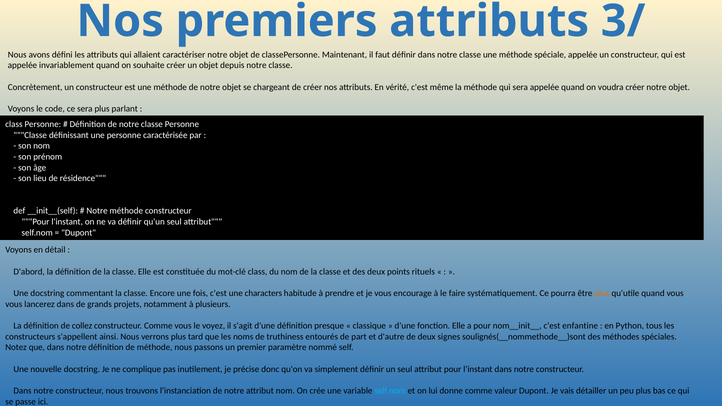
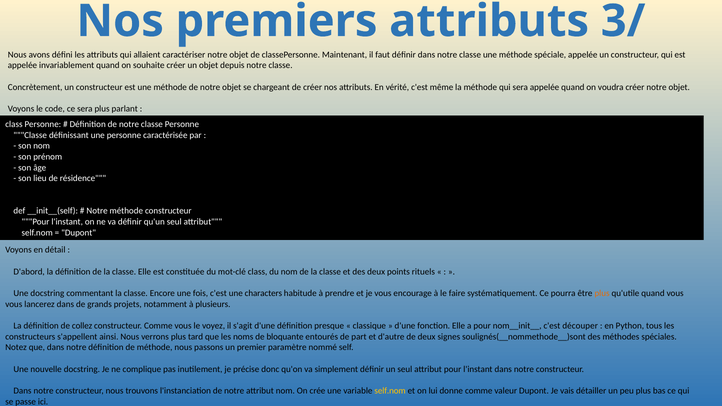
enfantine: enfantine -> découper (580, 326)
truthiness: truthiness -> bloquante (285, 337)
self.nom colour: light blue -> yellow (390, 391)
